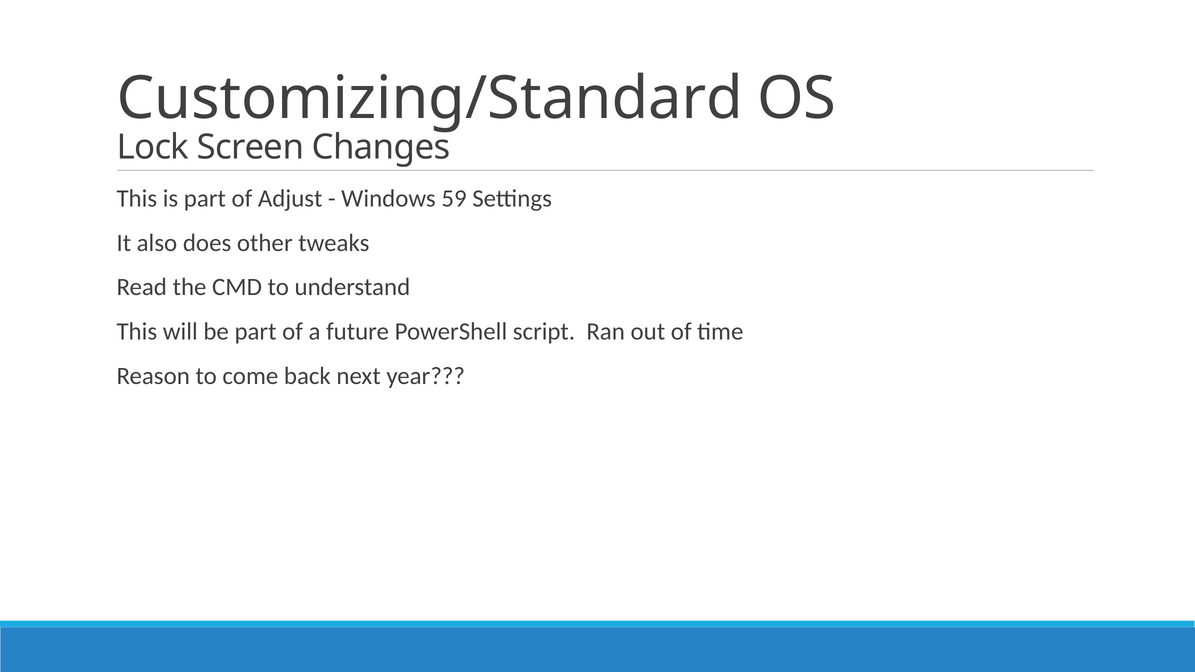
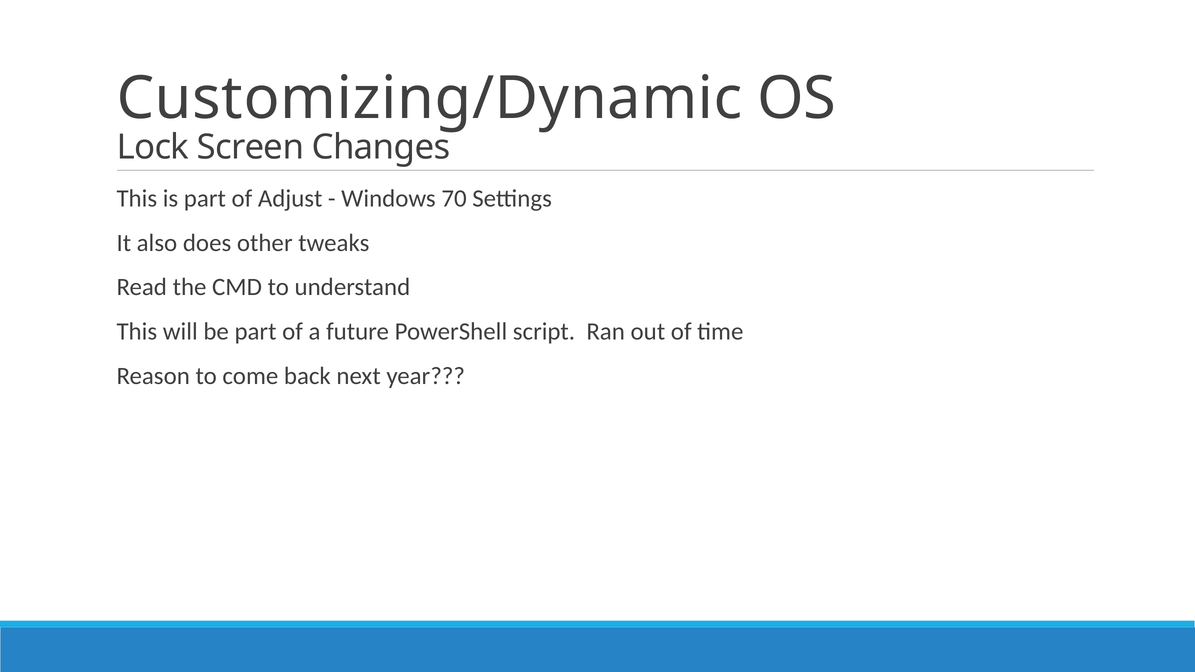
Customizing/Standard: Customizing/Standard -> Customizing/Dynamic (430, 98)
59: 59 -> 70 (454, 199)
